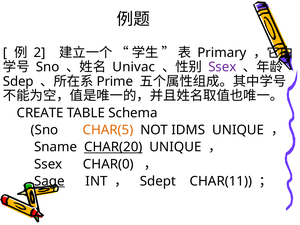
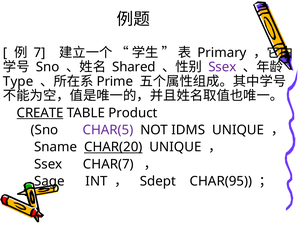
2: 2 -> 7 (40, 53)
Univac: Univac -> Shared (134, 67)
Sdep: Sdep -> Type (18, 81)
CREATE underline: none -> present (40, 113)
Schema: Schema -> Product (133, 113)
CHAR(5 colour: orange -> purple (108, 130)
CHAR(0: CHAR(0 -> CHAR(7 (108, 164)
Sage underline: present -> none (49, 181)
CHAR(11: CHAR(11 -> CHAR(95 (221, 181)
